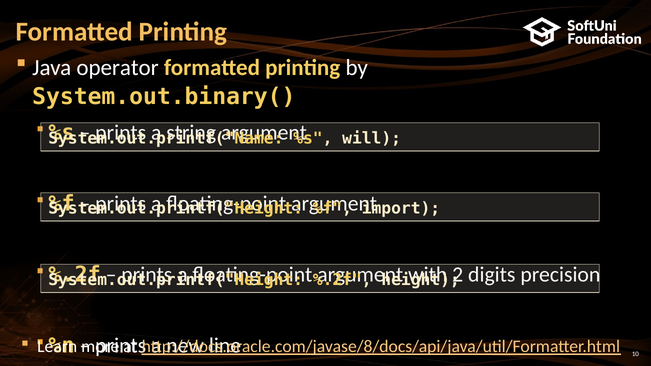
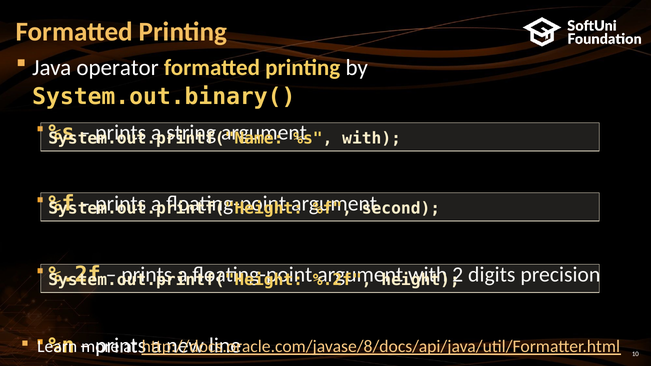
%s will: will -> with (372, 139)
import: import -> second (401, 209)
